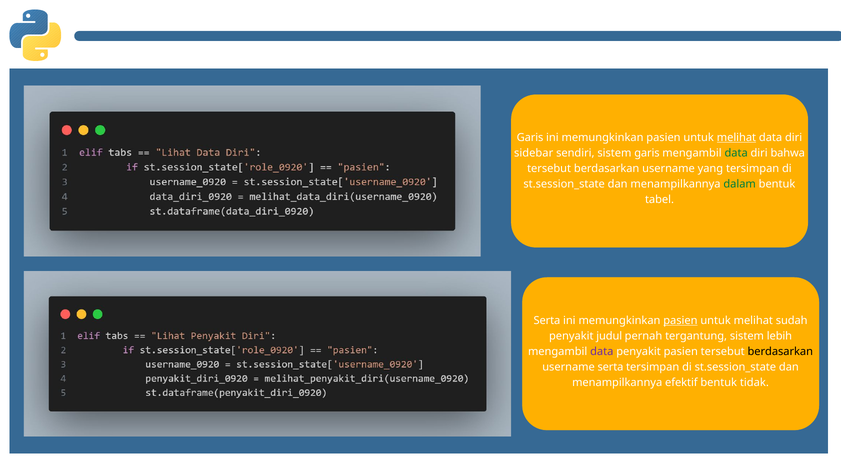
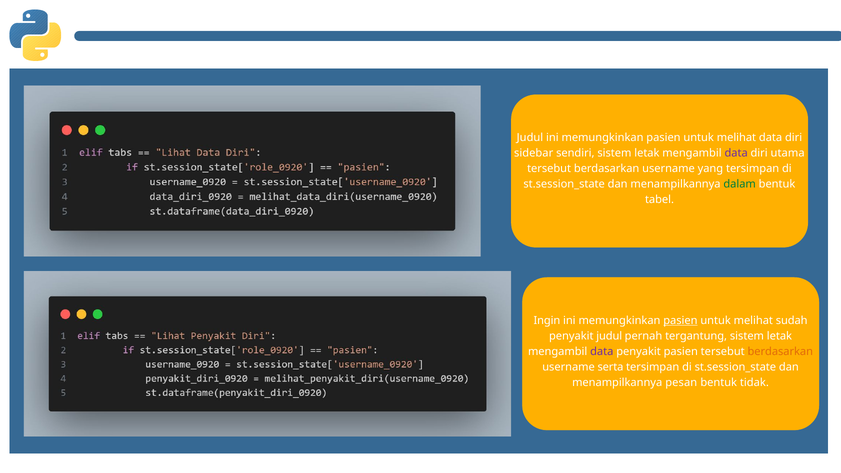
Garis: Garis -> Judul (530, 138)
melihat underline: present -> none (736, 138)
sendiri sistem garis: garis -> letak (647, 153)
data colour: green -> purple (736, 153)
bahwa: bahwa -> utama (788, 153)
Serta: Serta -> Ingin (547, 320)
lebih: lebih -> letak (779, 336)
berdasarkan colour: black -> orange (780, 351)
efektif: efektif -> pesan (681, 383)
